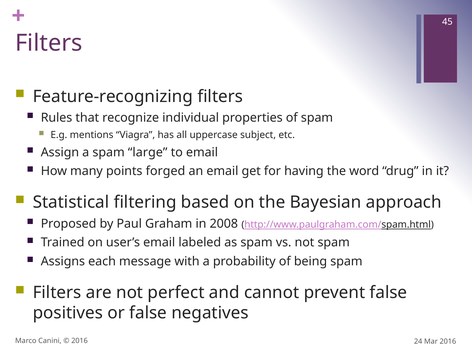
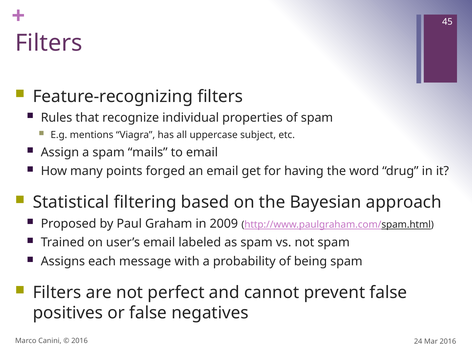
large: large -> mails (148, 152)
2008: 2008 -> 2009 (224, 224)
